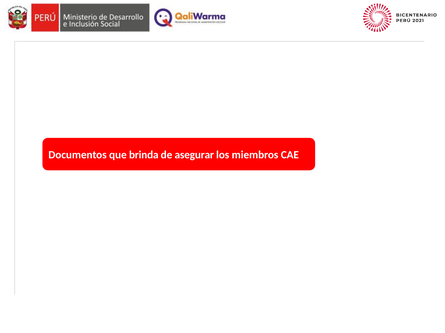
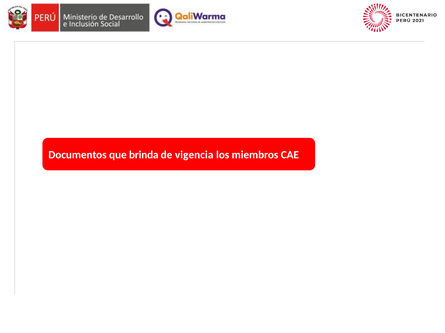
asegurar: asegurar -> vigencia (194, 155)
